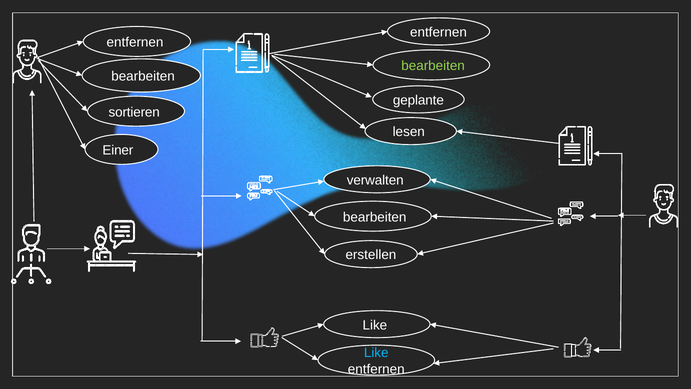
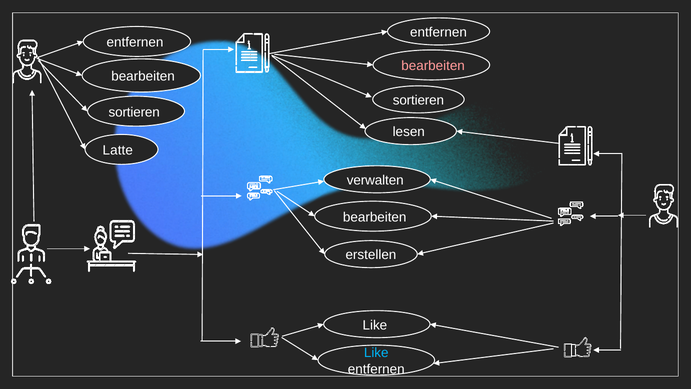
bearbeiten colour: light green -> pink (433, 66)
geplante: geplante -> sortieren (418, 100)
Einer: Einer -> Latte (118, 150)
